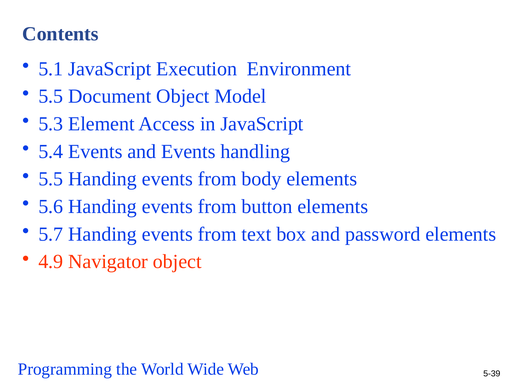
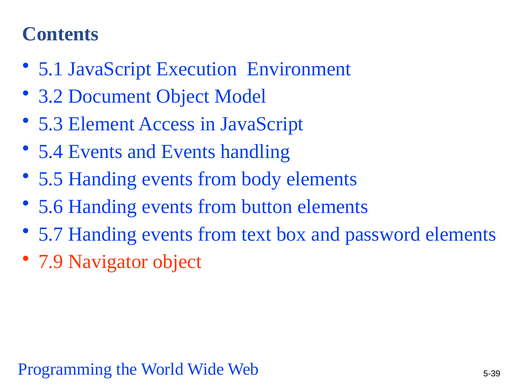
5.5: 5.5 -> 3.2 (51, 97)
4.9: 4.9 -> 7.9 (51, 262)
